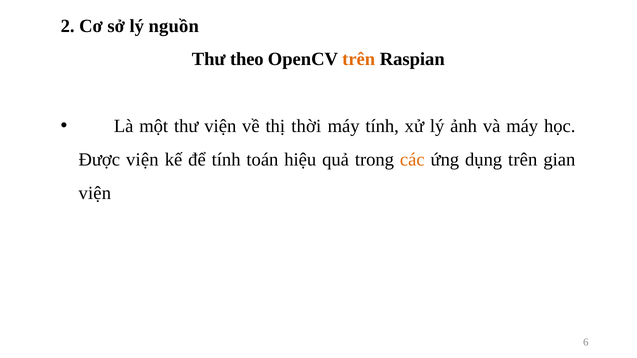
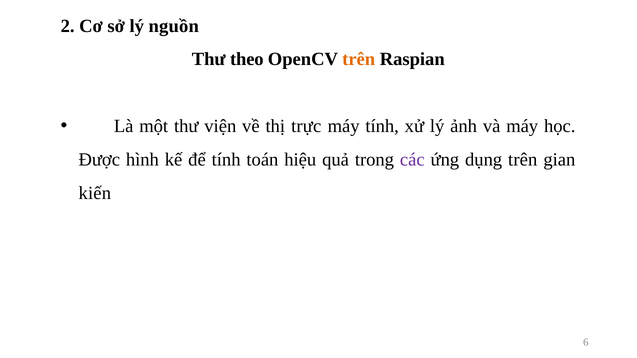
thời: thời -> trực (306, 126)
Được viện: viện -> hình (142, 160)
các colour: orange -> purple (412, 160)
viện: viện -> kiến (95, 193)
